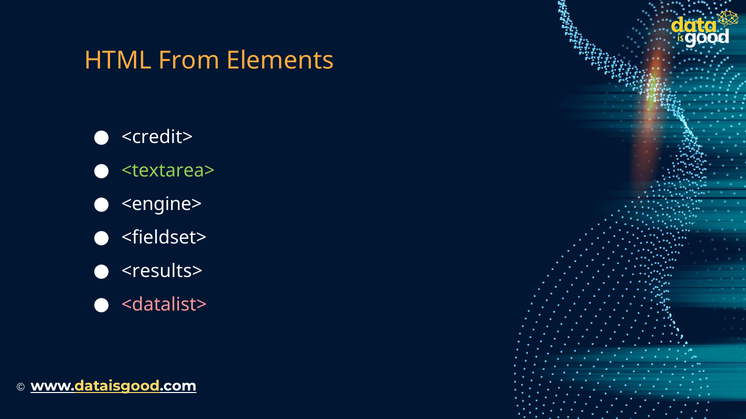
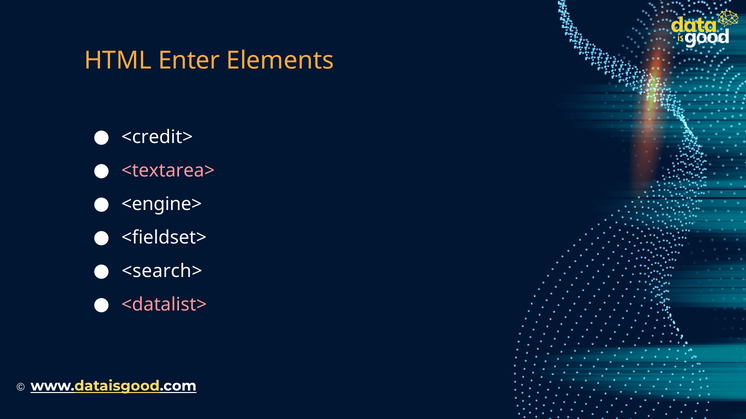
From: From -> Enter (189, 60)
<textarea> colour: light green -> pink (168, 171)
<results>: <results> -> <search> (162, 271)
